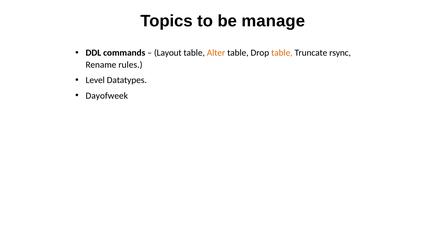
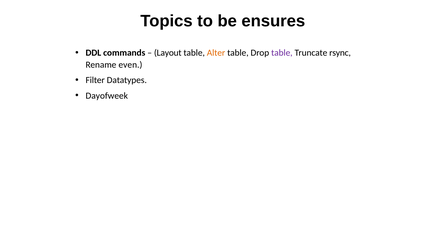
manage: manage -> ensures (273, 21)
table colour: orange -> purple (282, 53)
rules: rules -> even (130, 65)
Level: Level -> Filter (95, 80)
